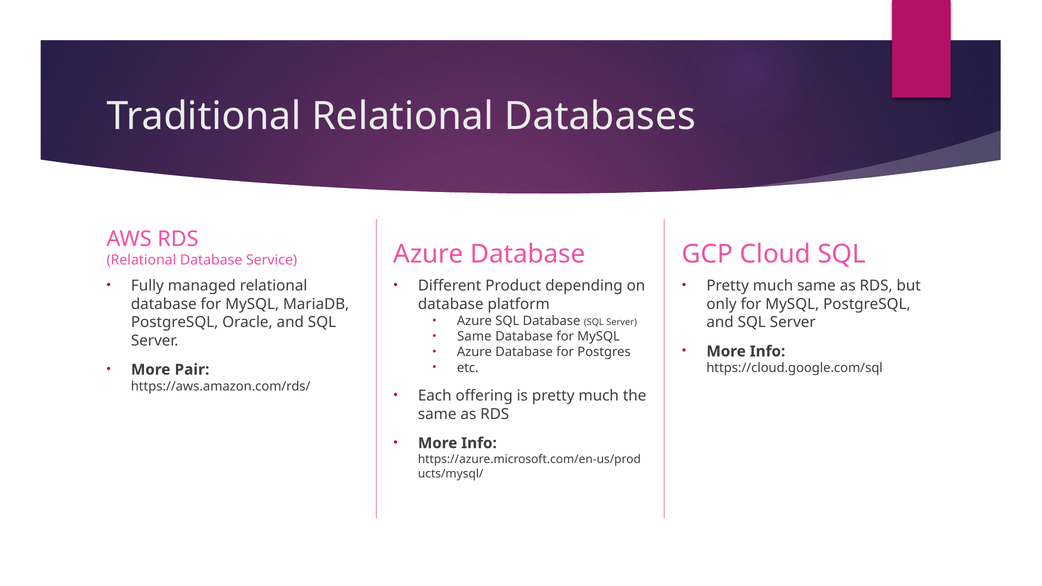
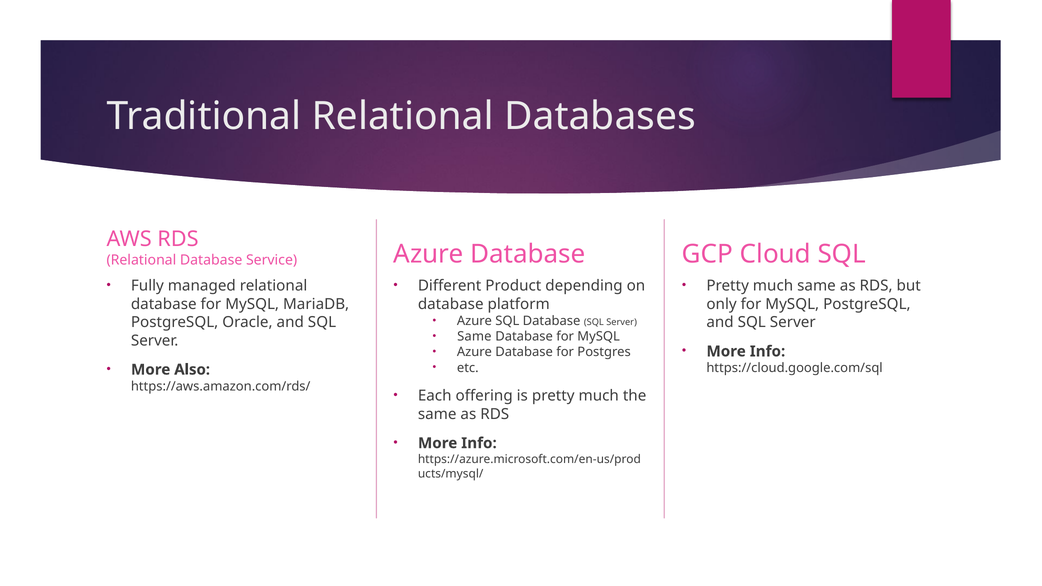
Pair: Pair -> Also (192, 370)
